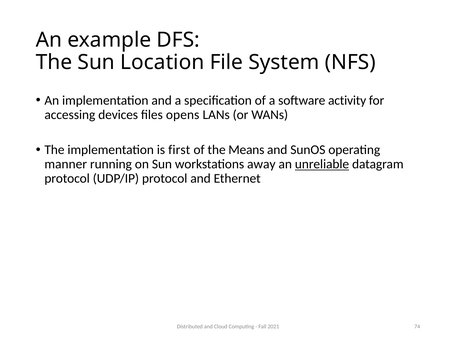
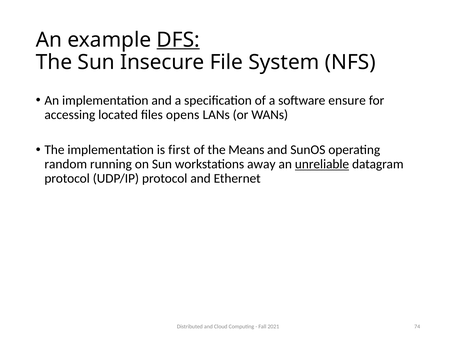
DFS underline: none -> present (178, 40)
Location: Location -> Insecure (162, 62)
activity: activity -> ensure (347, 100)
devices: devices -> located (118, 115)
manner: manner -> random (66, 164)
